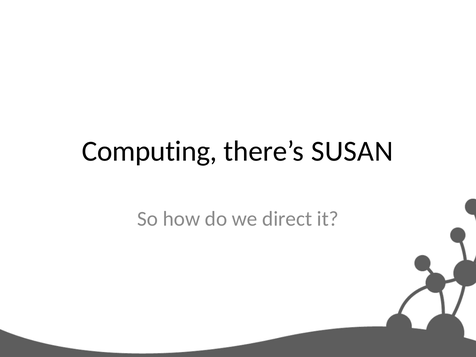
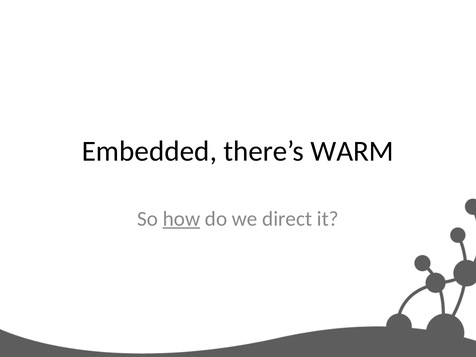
Computing: Computing -> Embedded (149, 151)
SUSAN: SUSAN -> WARM (352, 151)
how underline: none -> present (181, 219)
